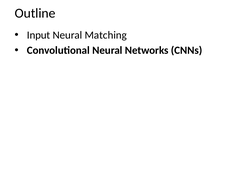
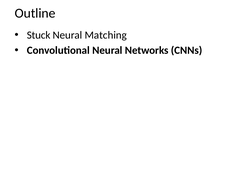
Input: Input -> Stuck (39, 35)
